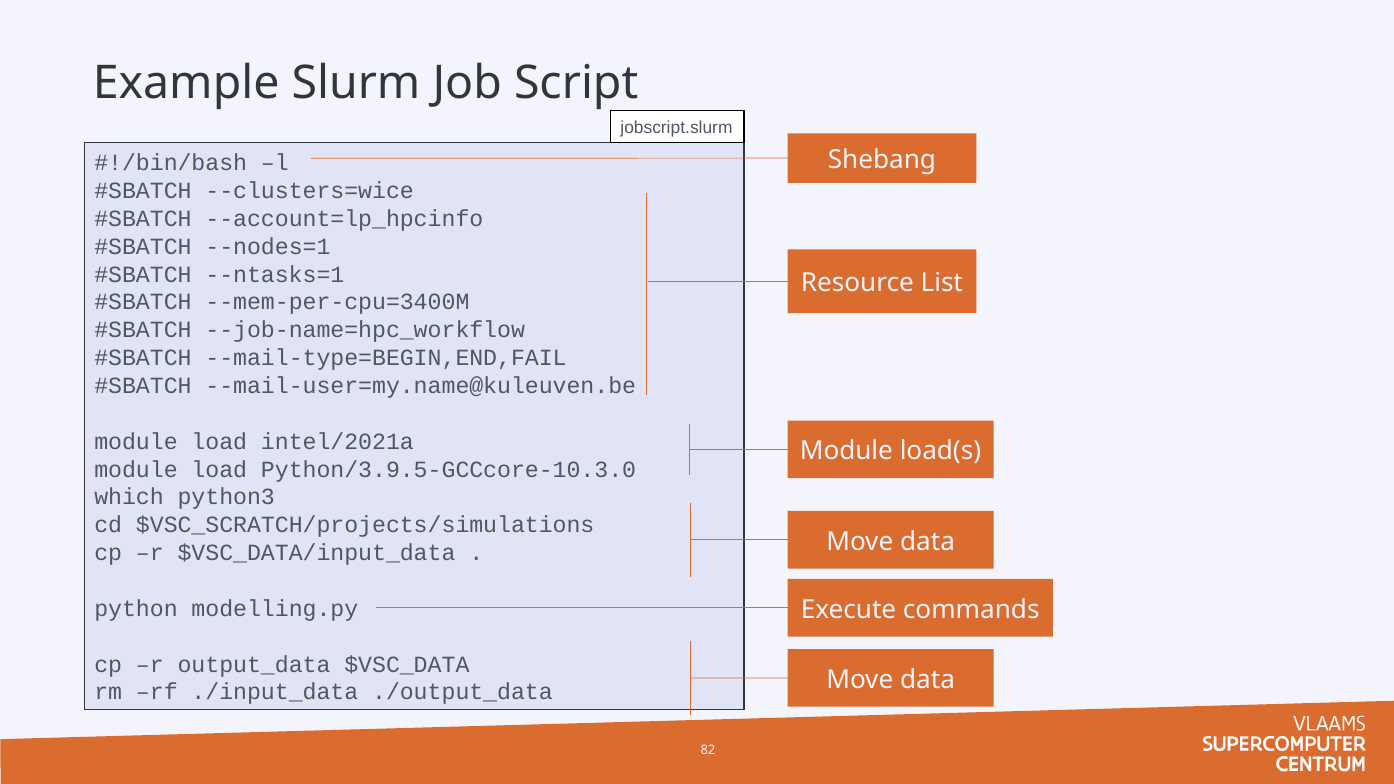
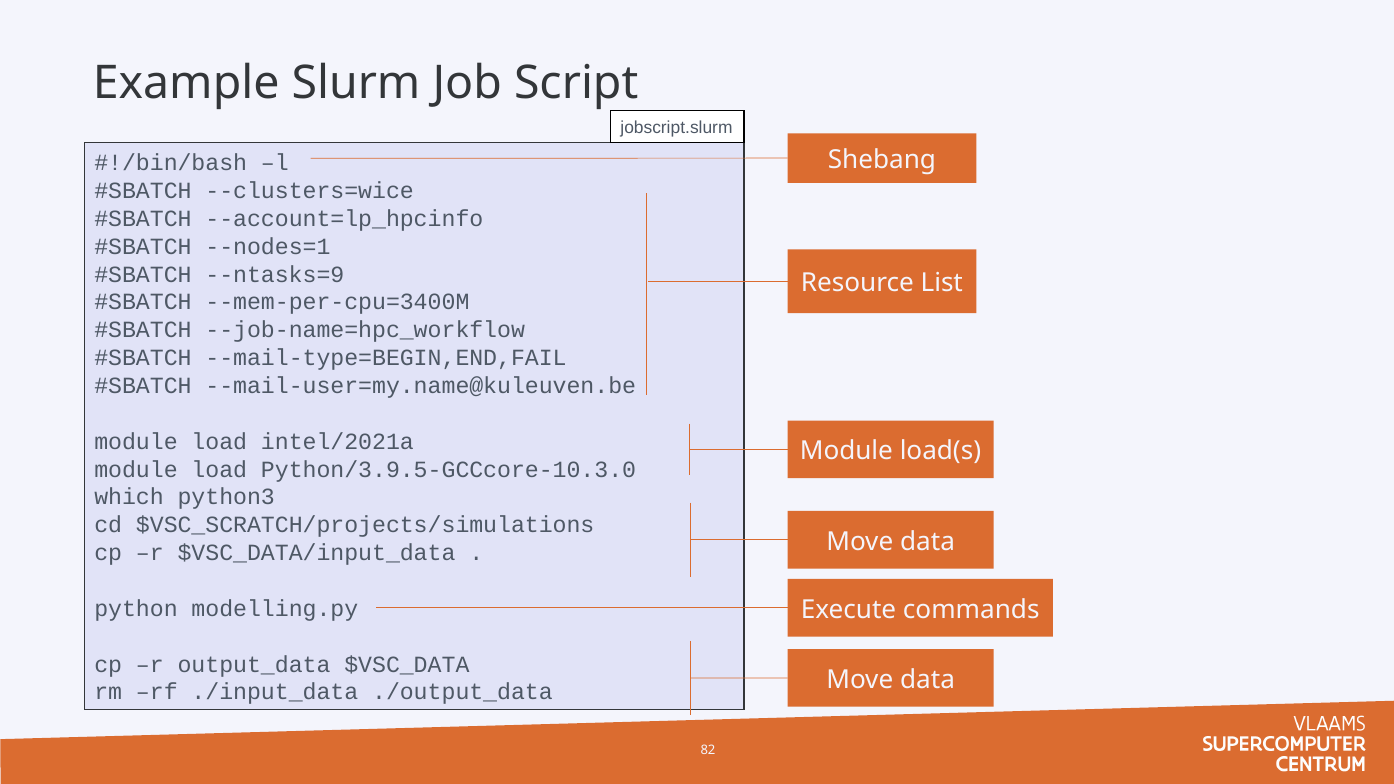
--ntasks=1: --ntasks=1 -> --ntasks=9 (275, 274)
